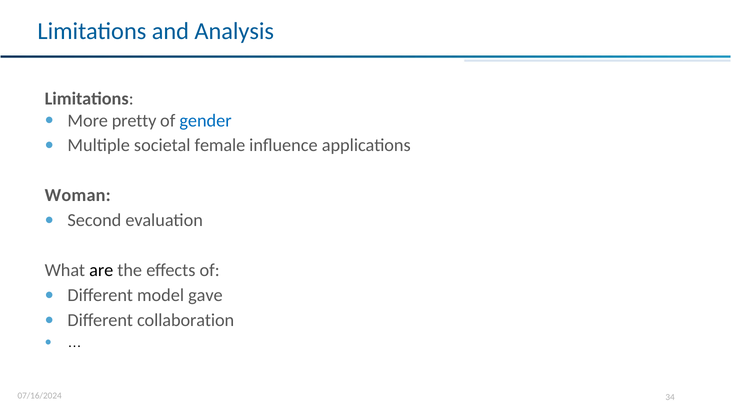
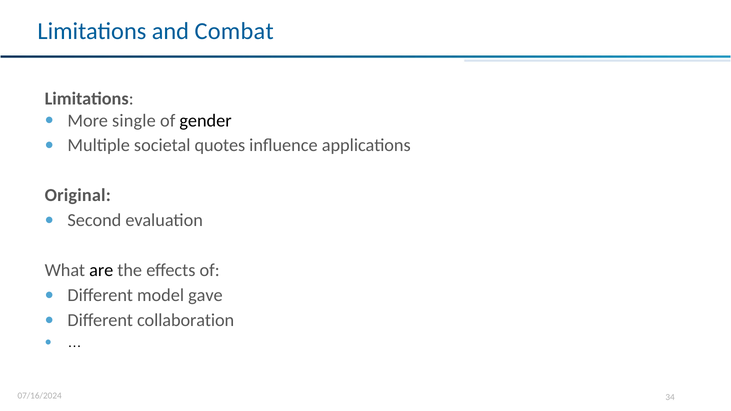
Analysis: Analysis -> Combat (234, 31)
pretty: pretty -> single (134, 121)
gender colour: blue -> black (206, 121)
female: female -> quotes (220, 146)
Woman: Woman -> Original (78, 195)
